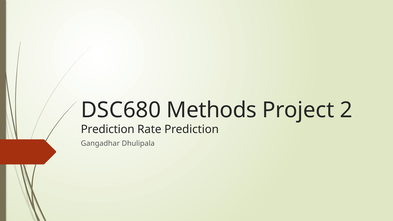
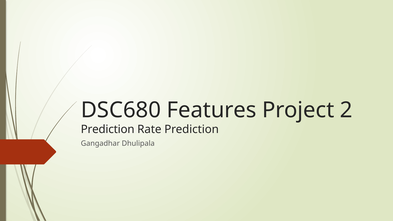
Methods: Methods -> Features (212, 110)
